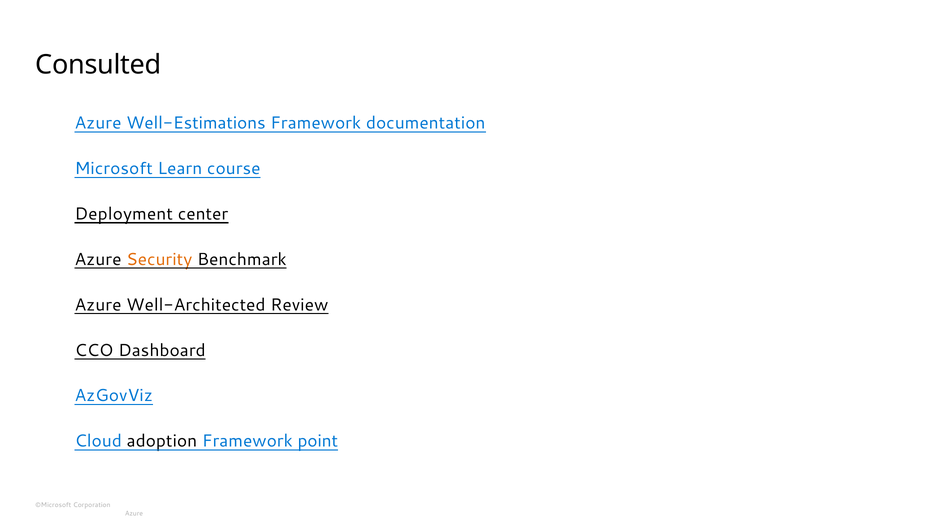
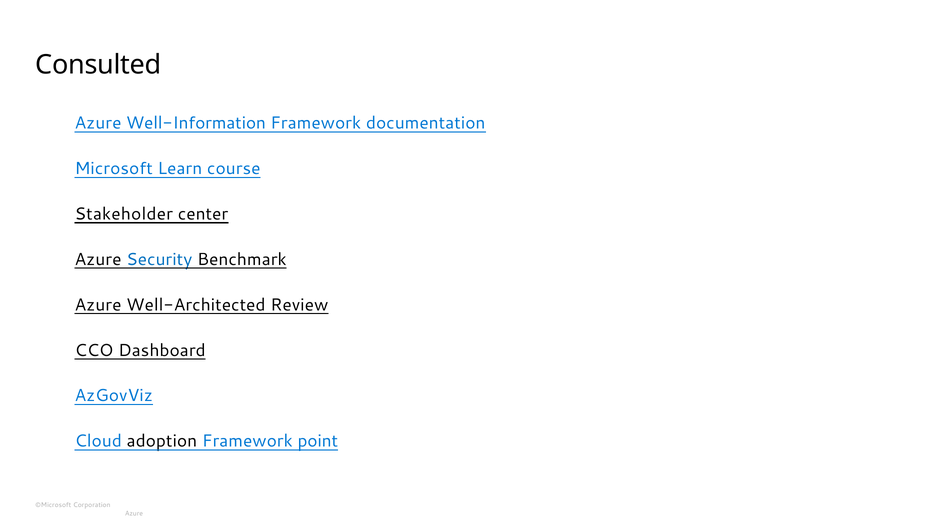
Well-Estimations: Well-Estimations -> Well-Information (196, 123)
Deployment: Deployment -> Stakeholder (124, 214)
Security colour: orange -> blue (159, 259)
